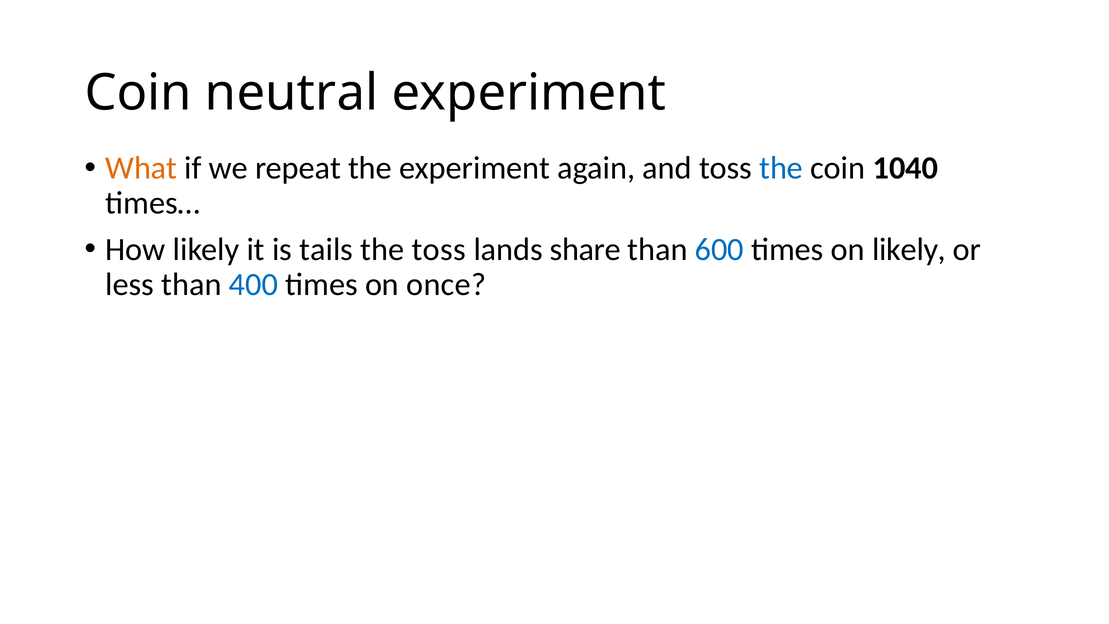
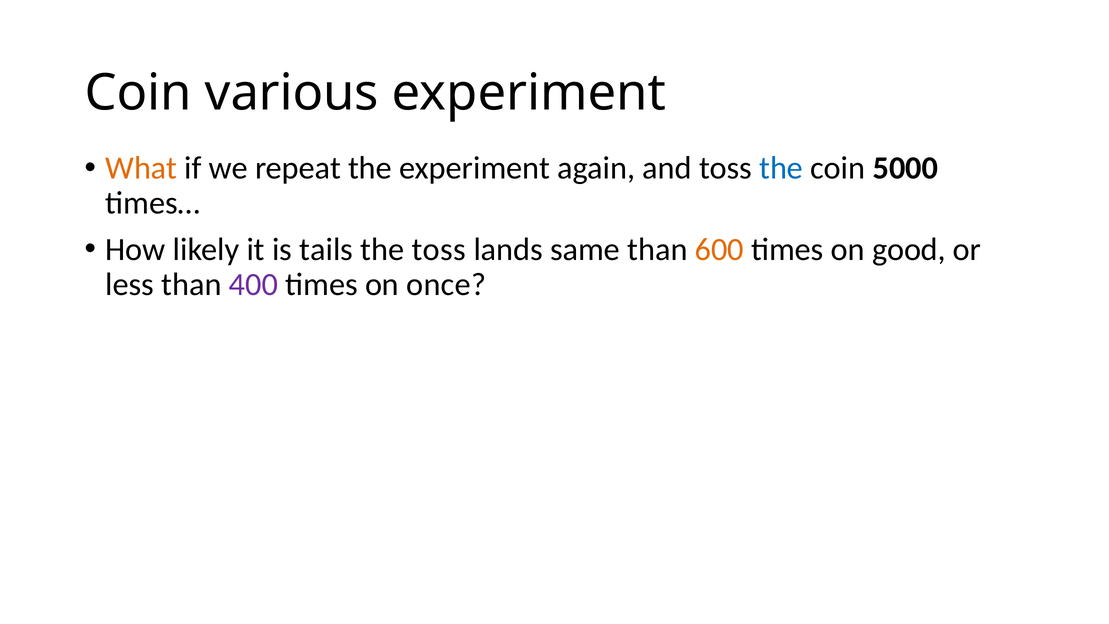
neutral: neutral -> various (292, 93)
1040: 1040 -> 5000 (906, 168)
share: share -> same (585, 249)
600 colour: blue -> orange (719, 249)
on likely: likely -> good (909, 249)
400 colour: blue -> purple (253, 284)
